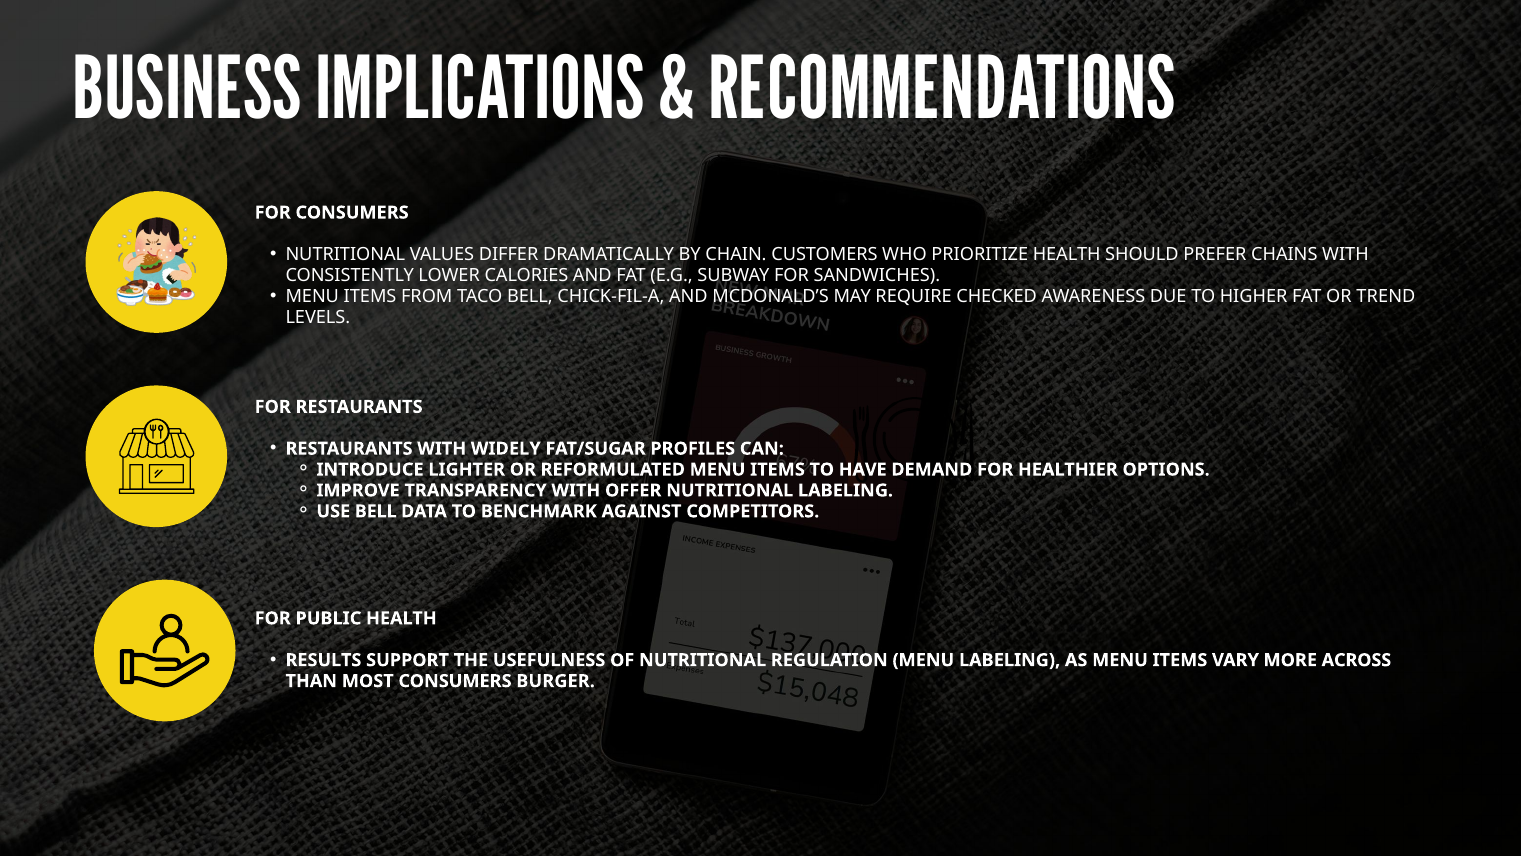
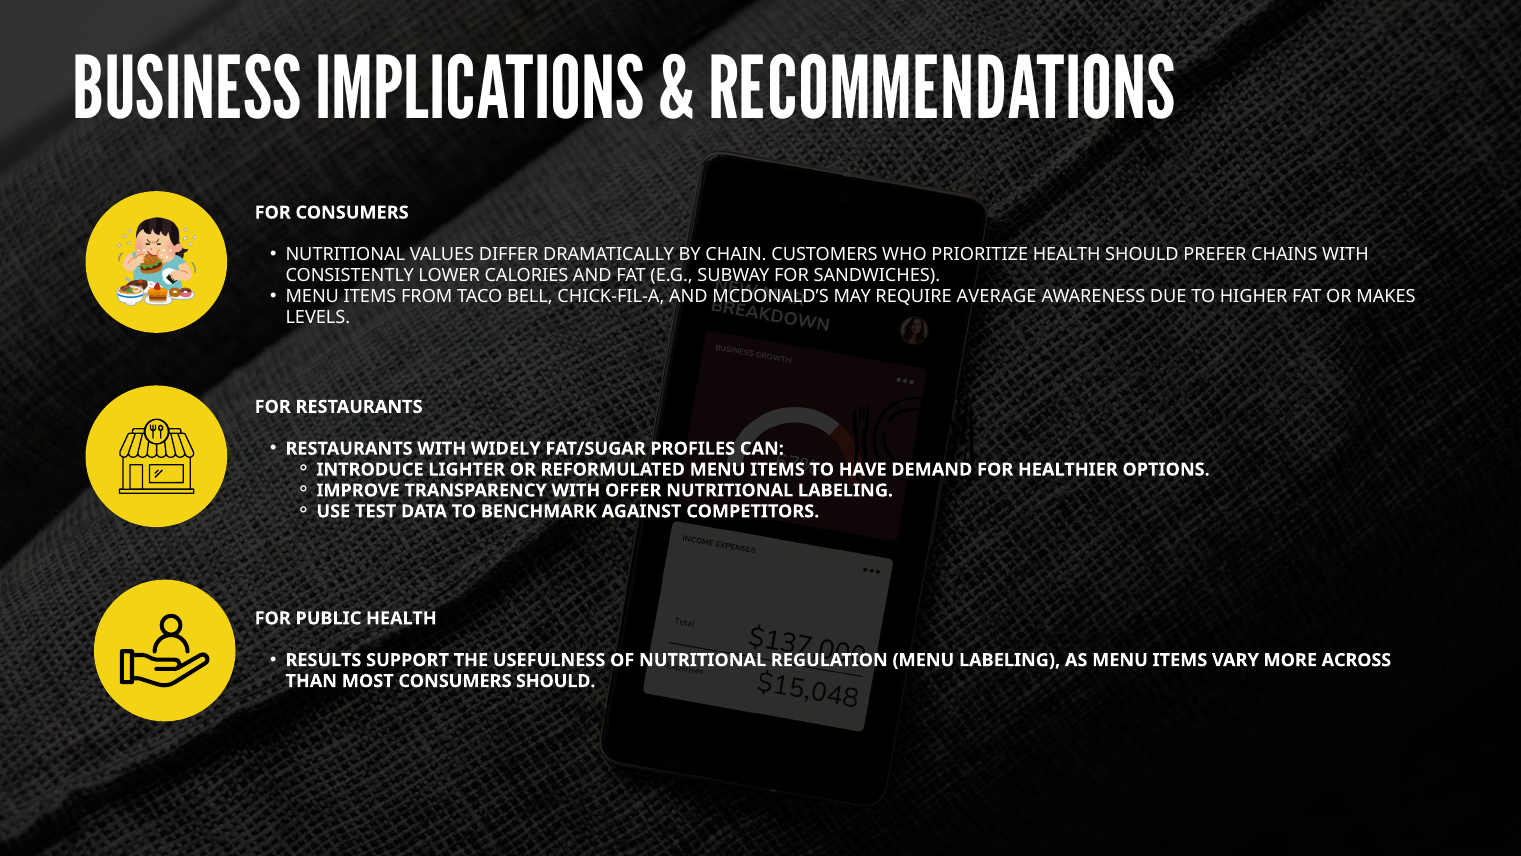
CHECKED: CHECKED -> AVERAGE (997, 296)
TREND: TREND -> MAKES (1386, 296)
USE BELL: BELL -> TEST (376, 511)
CONSUMERS BURGER: BURGER -> SHOULD (556, 681)
